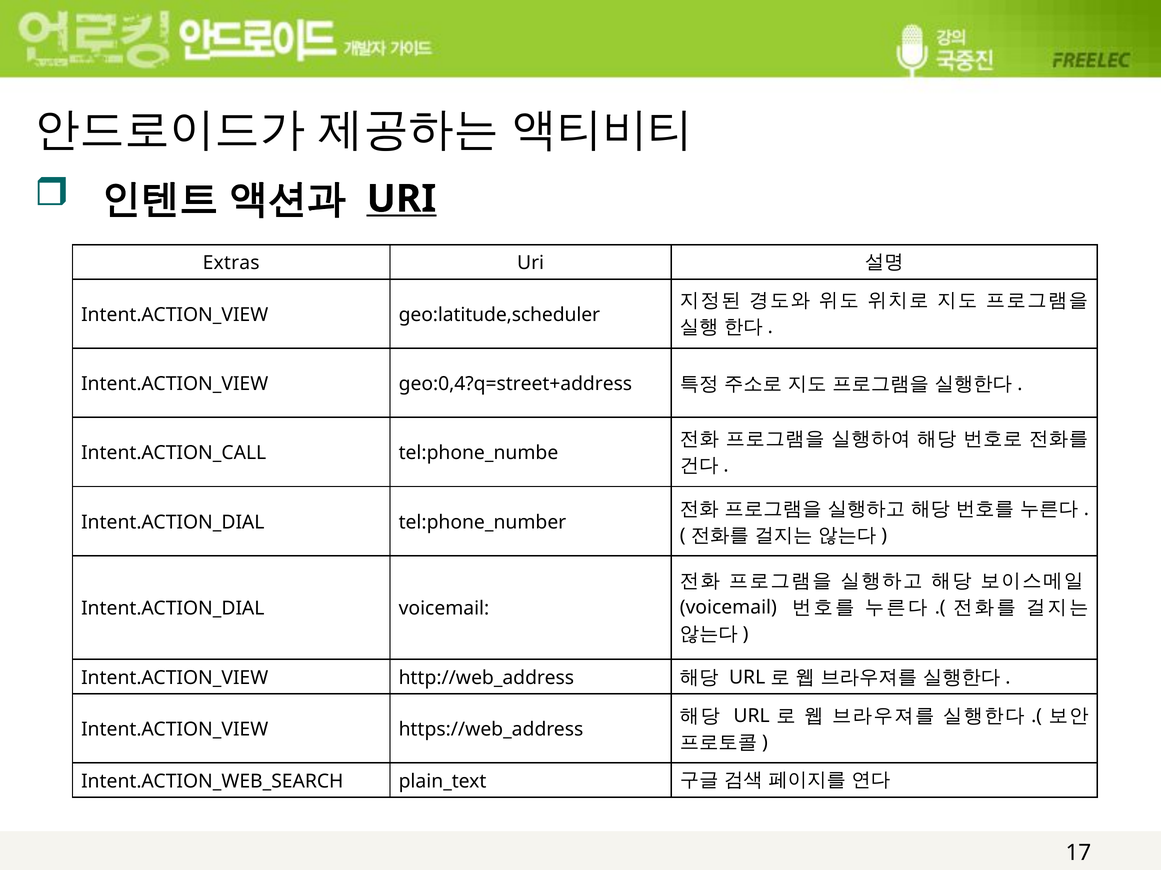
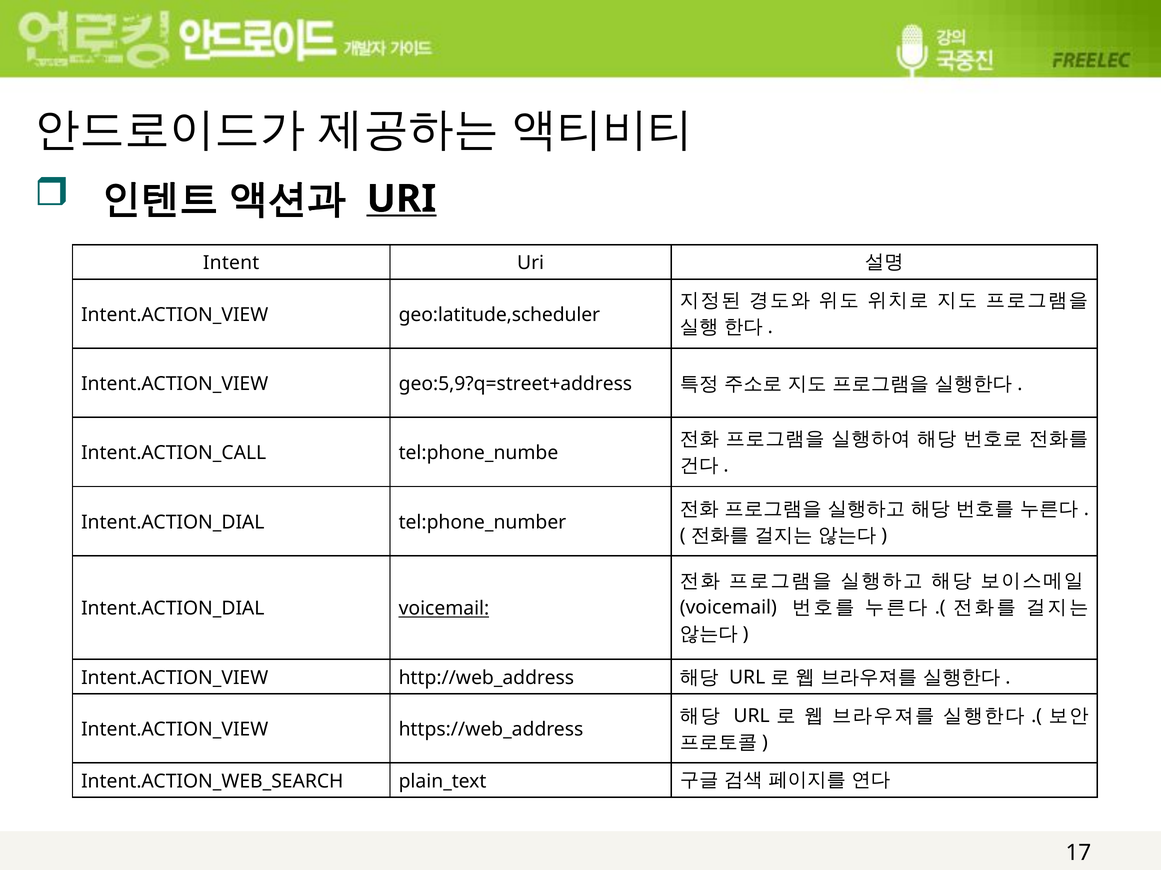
Extras: Extras -> Intent (231, 263)
geo:0,4?q=street+address: geo:0,4?q=street+address -> geo:5,9?q=street+address (515, 384)
voicemail underline: none -> present (444, 609)
